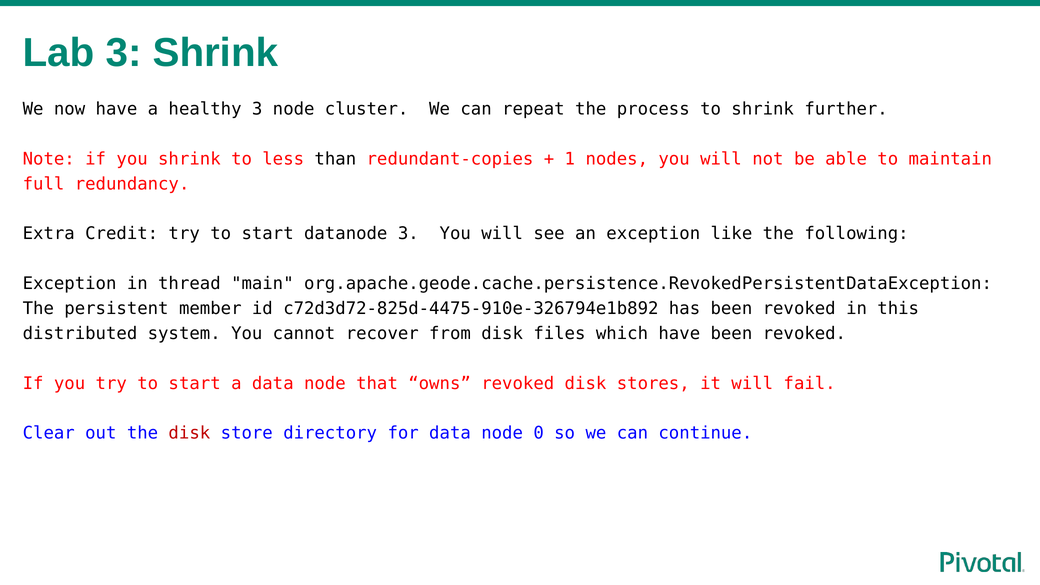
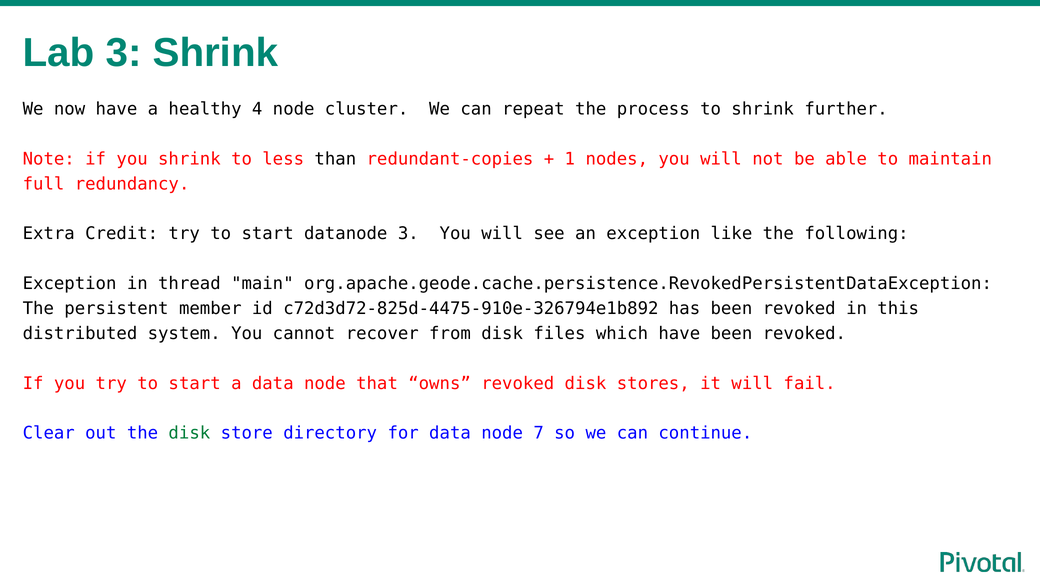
healthy 3: 3 -> 4 (257, 109)
disk colour: red -> green (189, 433)
0: 0 -> 7 (539, 433)
